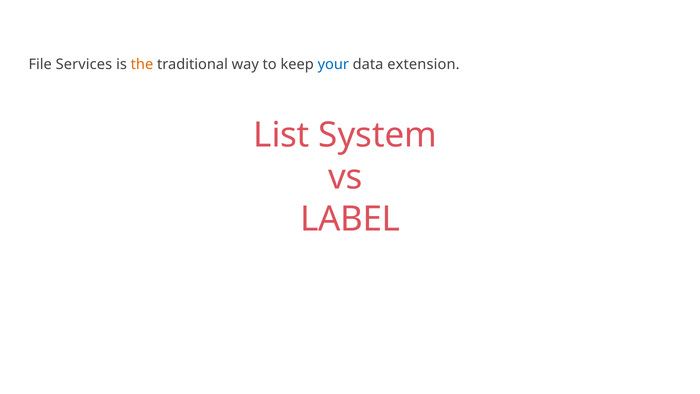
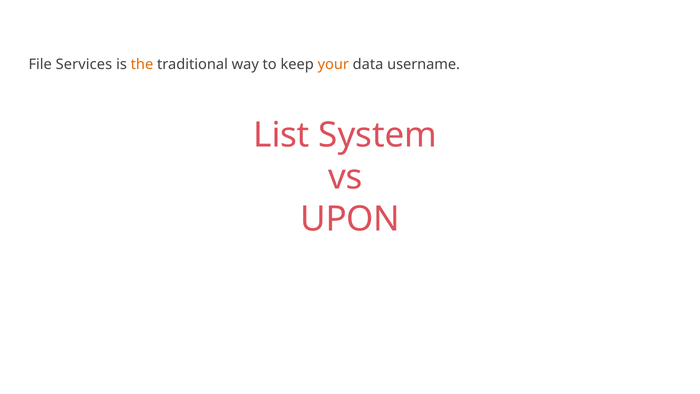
your colour: blue -> orange (333, 65)
extension: extension -> username (424, 65)
LABEL: LABEL -> UPON (350, 219)
